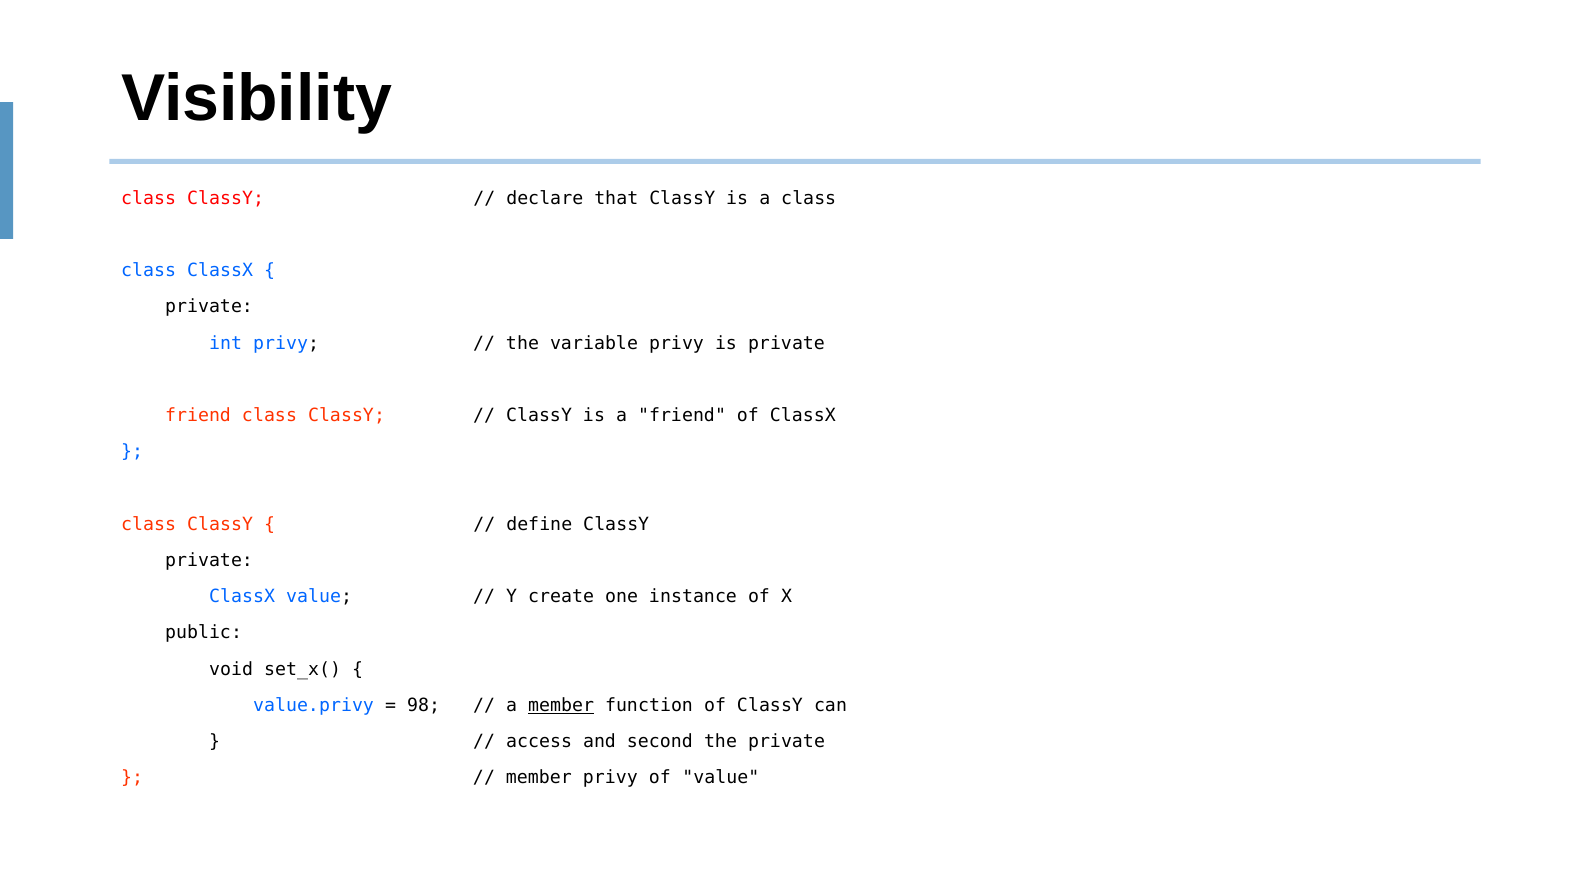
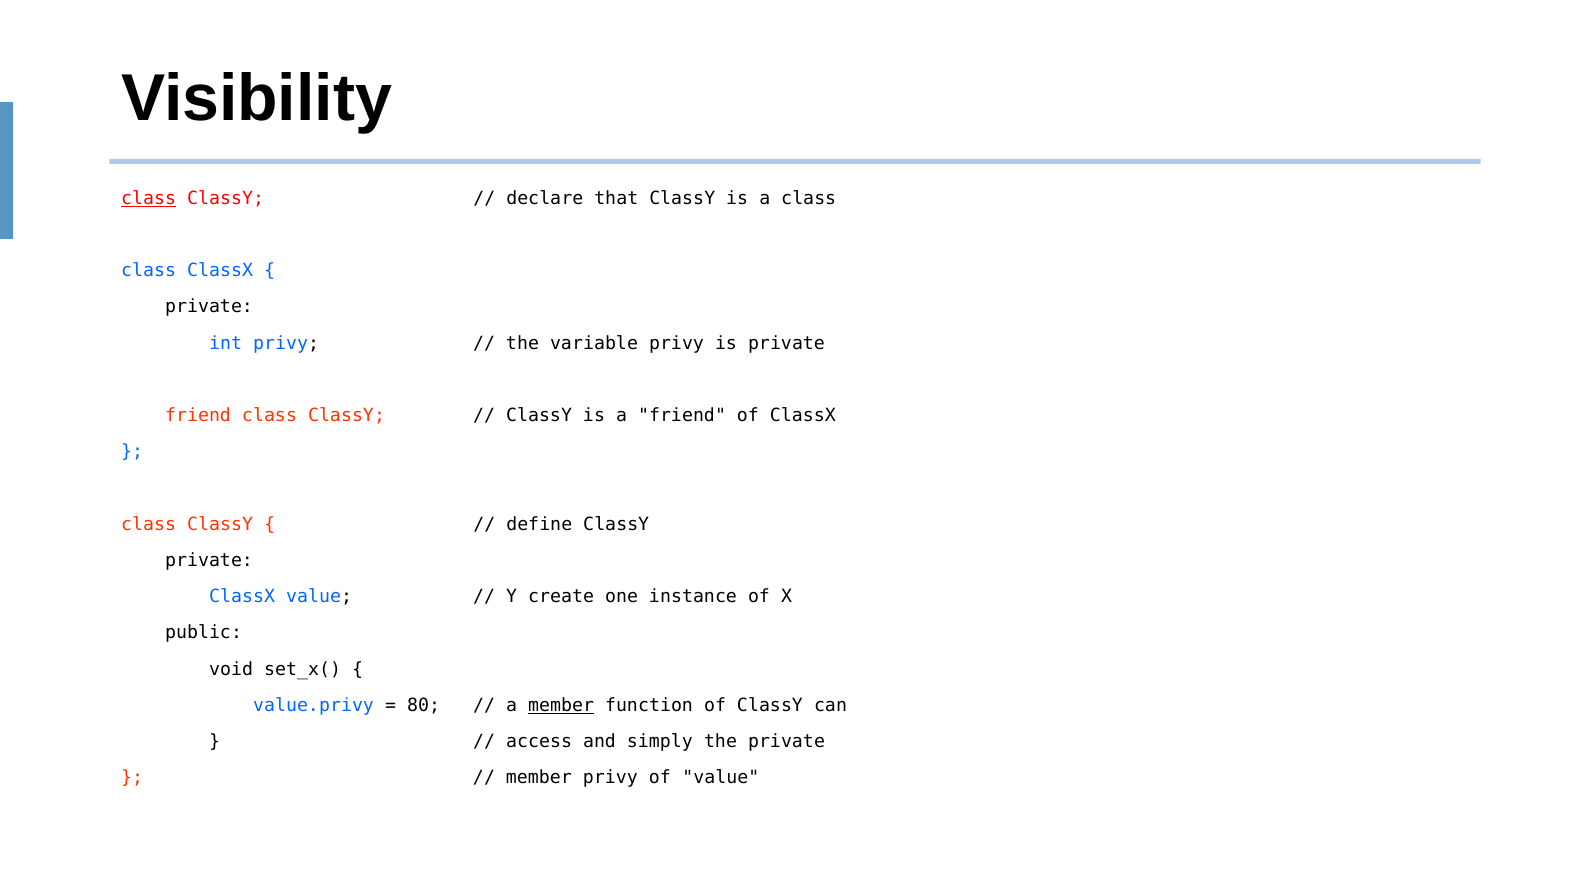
class underline: none -> present (149, 198)
98: 98 -> 80 (424, 706)
second: second -> simply (660, 742)
